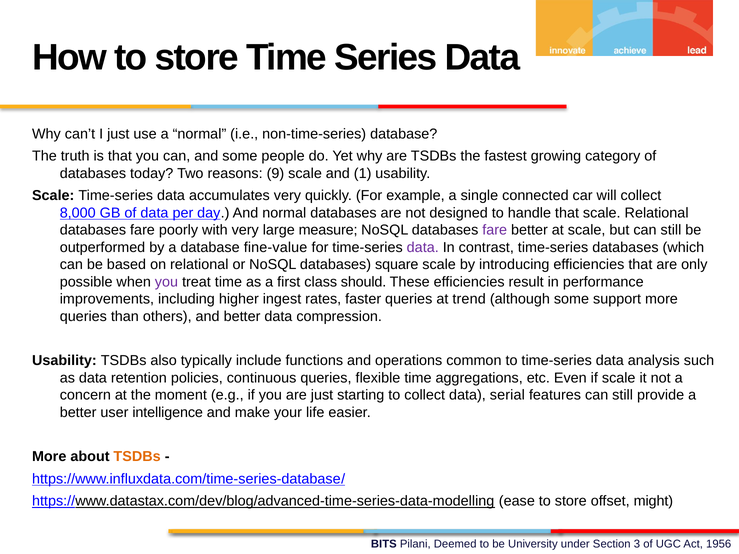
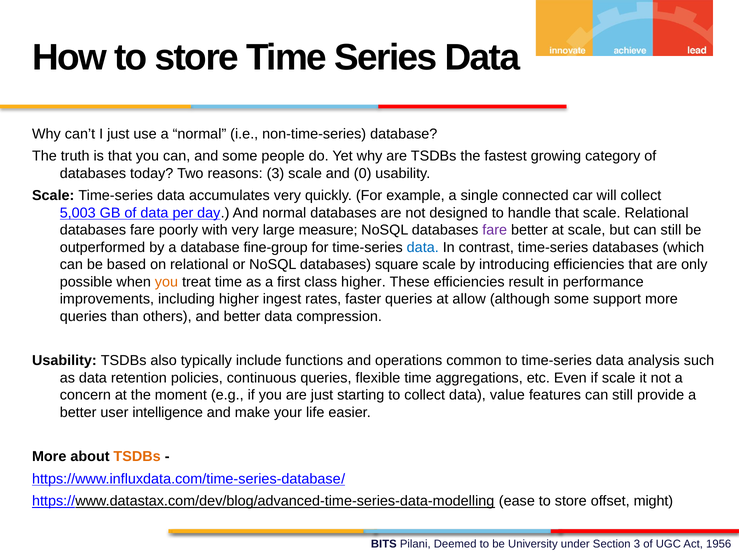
reasons 9: 9 -> 3 (275, 173)
1: 1 -> 0 (363, 173)
8,000: 8,000 -> 5,003 (78, 213)
fine-value: fine-value -> fine-group (276, 247)
data colour: purple -> blue (423, 247)
you colour: purple -> orange (166, 282)
class should: should -> higher (363, 282)
trend: trend -> allow (469, 299)
serial: serial -> value (507, 395)
